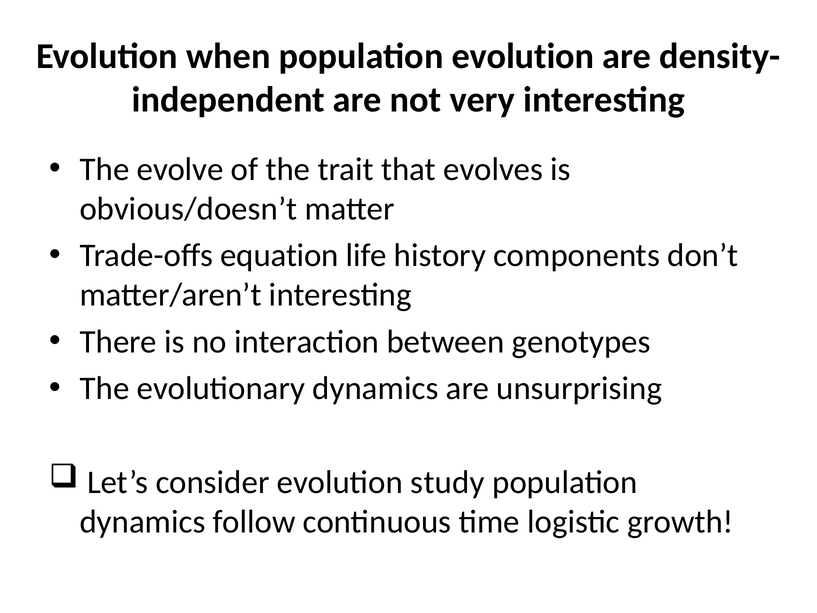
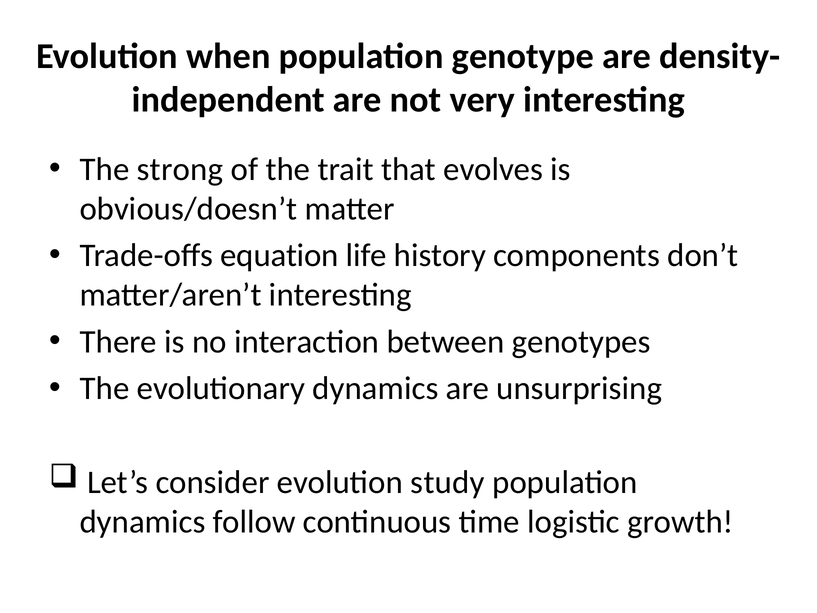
population evolution: evolution -> genotype (523, 56)
evolve: evolve -> strong (180, 169)
